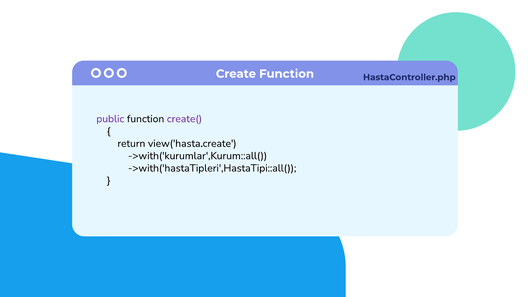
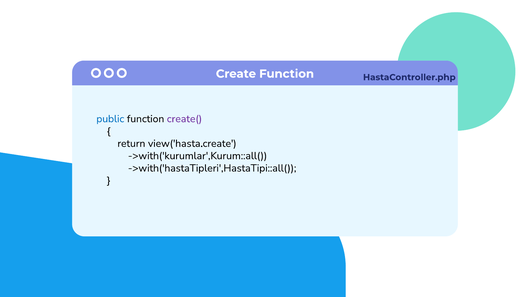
public colour: purple -> blue (110, 119)
